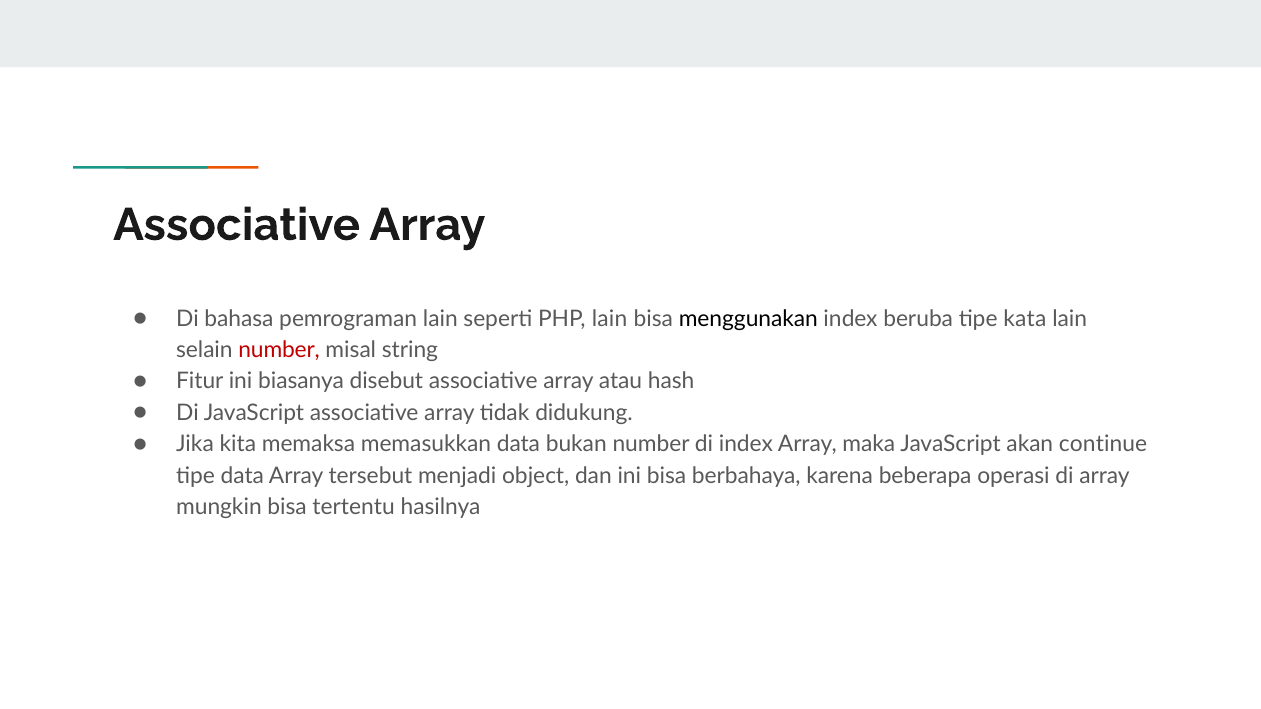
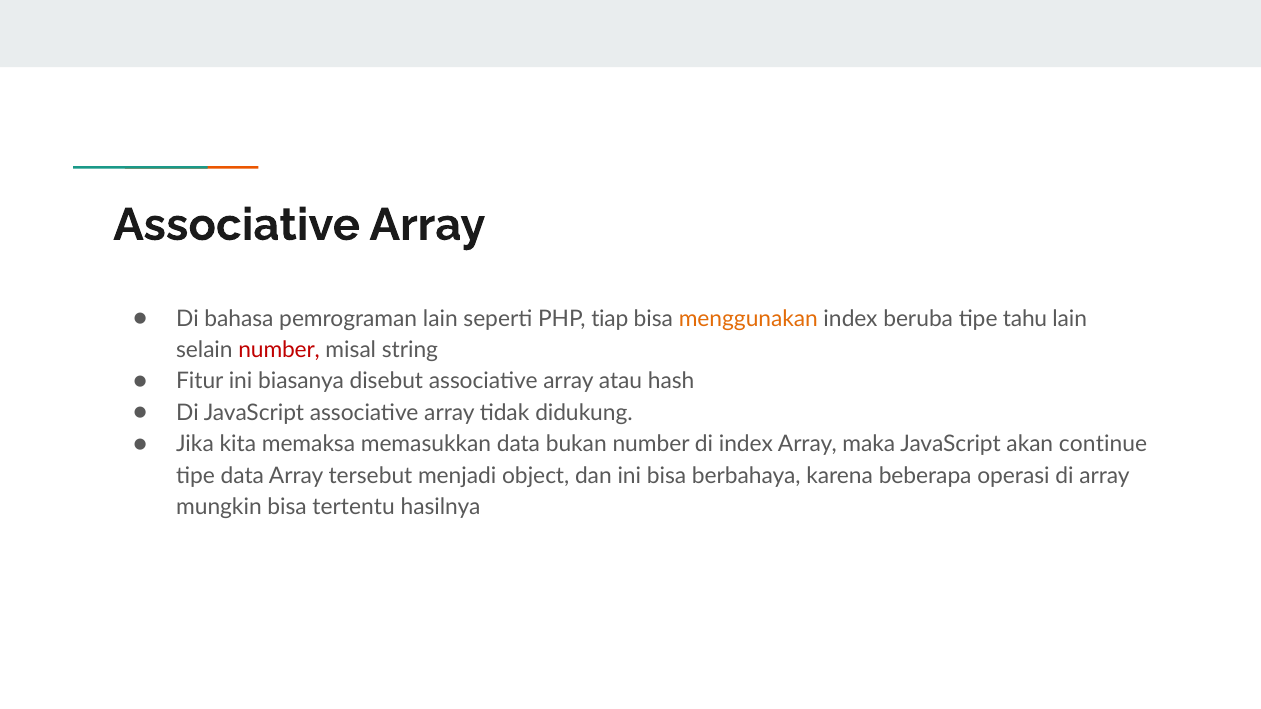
PHP lain: lain -> tiap (610, 319)
menggunakan colour: black -> orange (748, 319)
kata: kata -> tahu (1025, 319)
